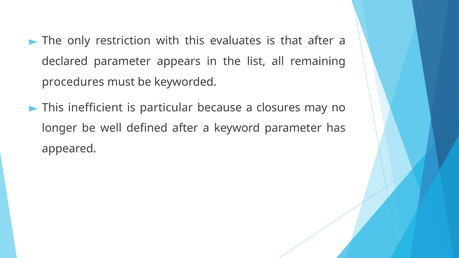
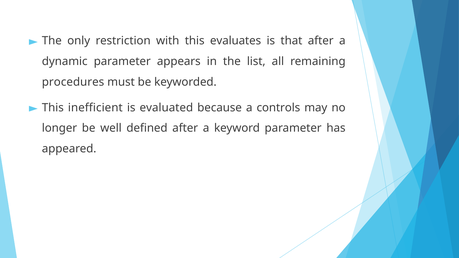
declared: declared -> dynamic (65, 62)
particular: particular -> evaluated (166, 108)
closures: closures -> controls (278, 108)
